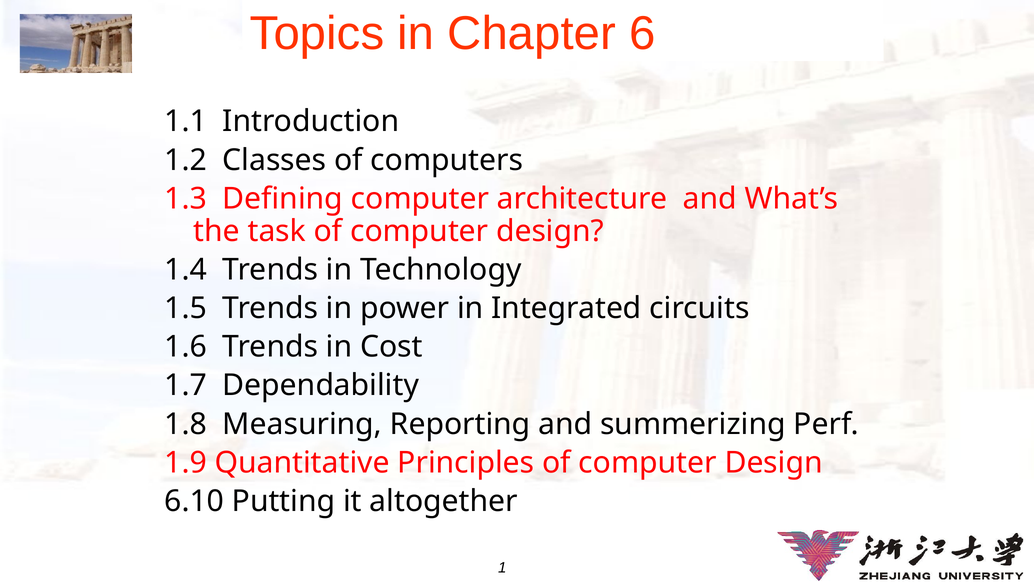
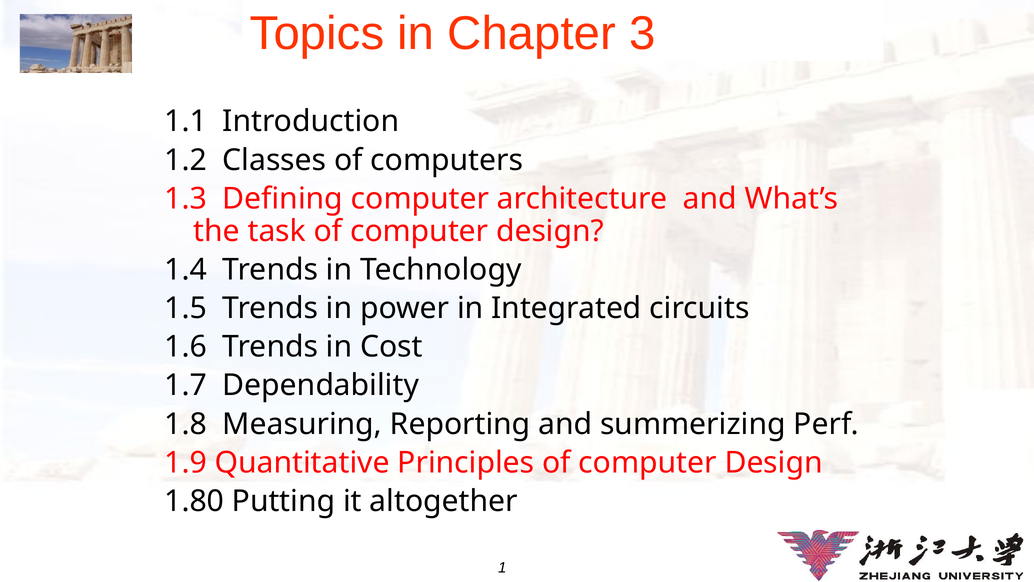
6: 6 -> 3 (642, 34)
6.10: 6.10 -> 1.80 (194, 501)
